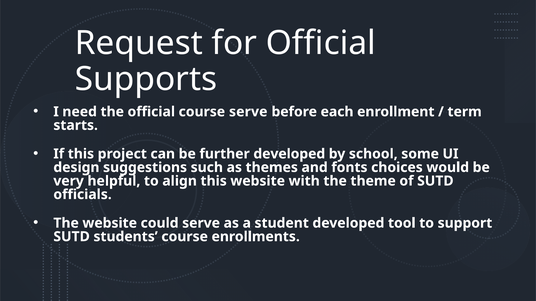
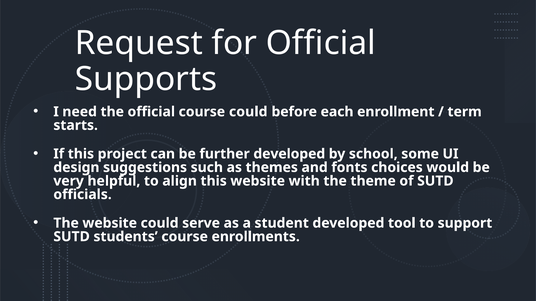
course serve: serve -> could (248, 112)
